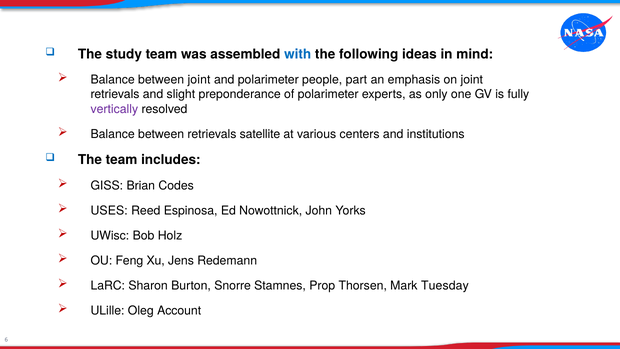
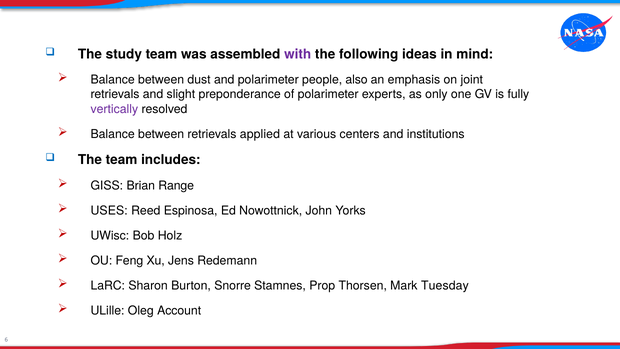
with colour: blue -> purple (298, 54)
between joint: joint -> dust (199, 80)
part: part -> also (357, 80)
satellite: satellite -> applied (260, 134)
Codes: Codes -> Range (176, 185)
